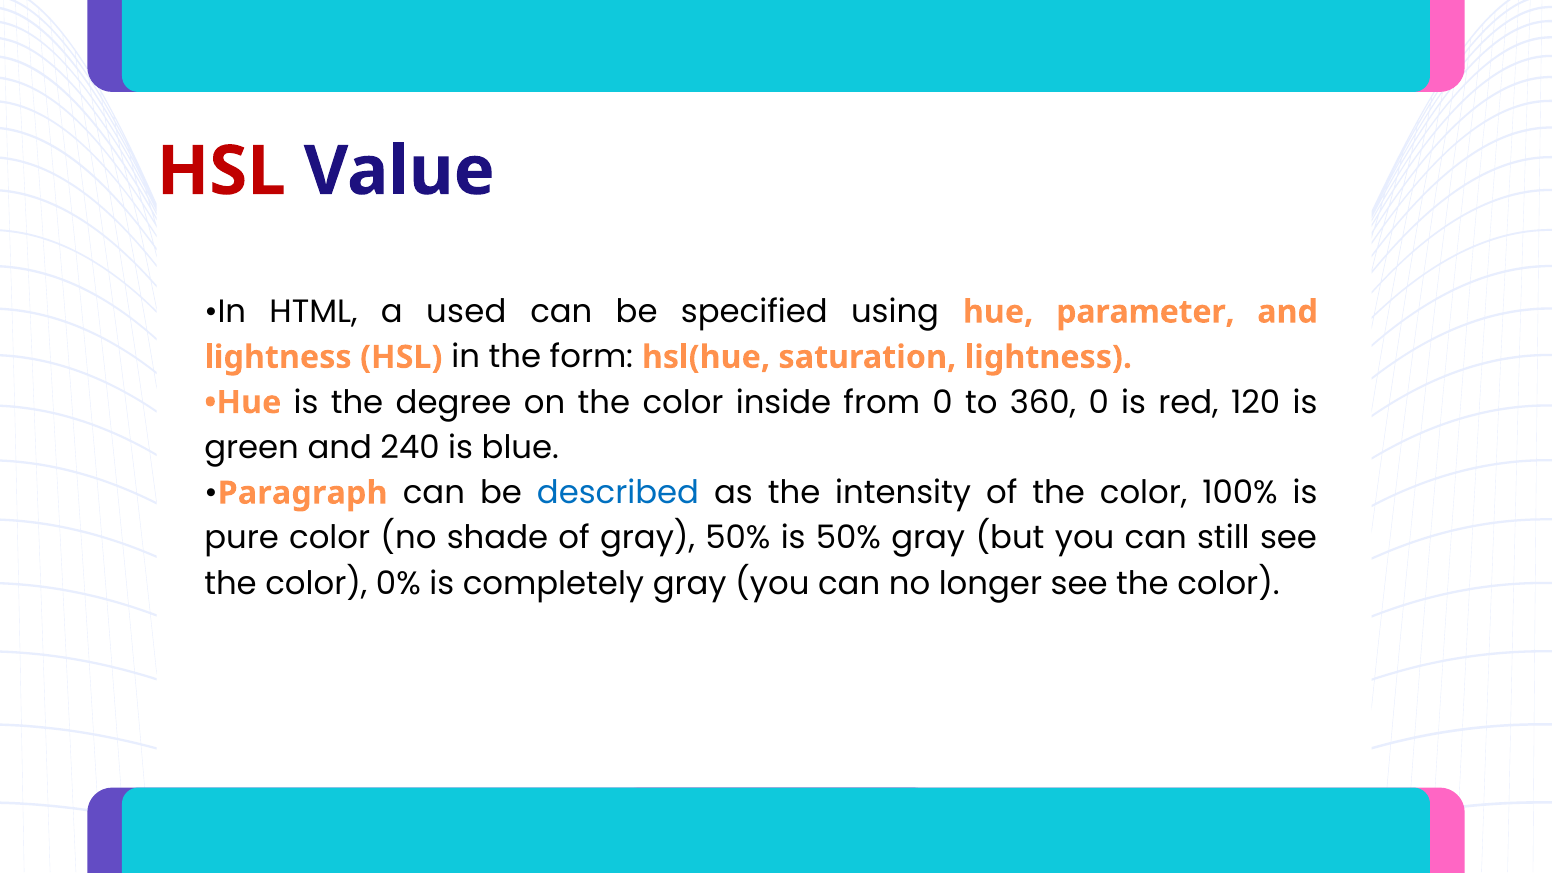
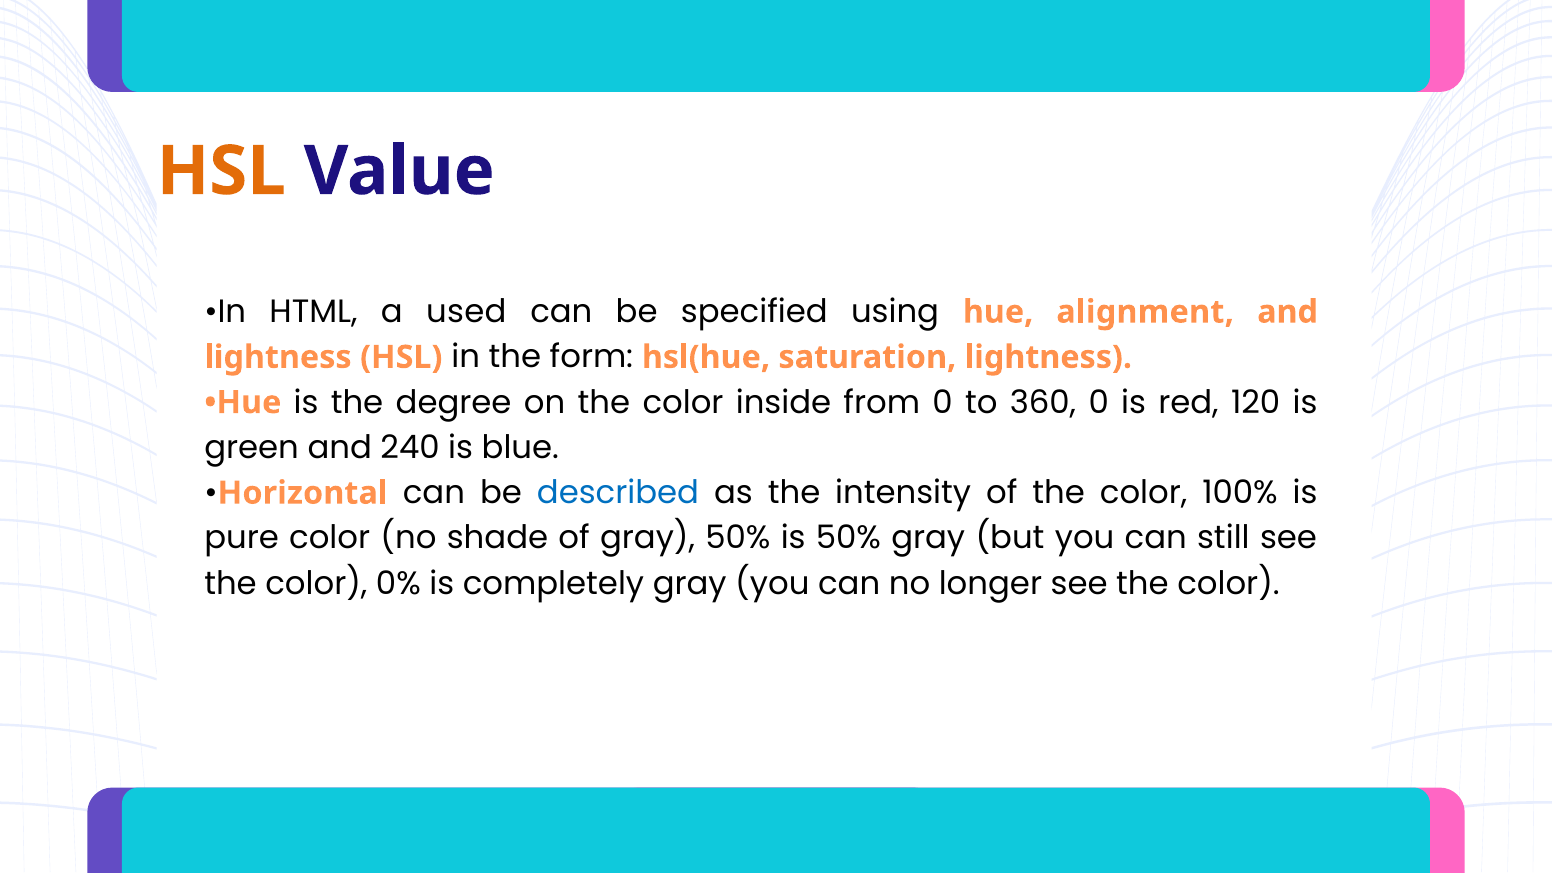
HSL colour: red -> orange (221, 171)
parameter: parameter -> alignment (1145, 312)
Paragraph: Paragraph -> Horizontal (303, 493)
